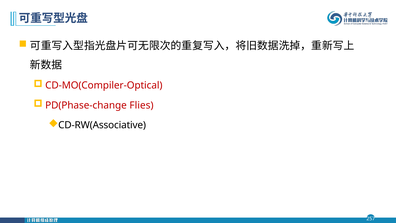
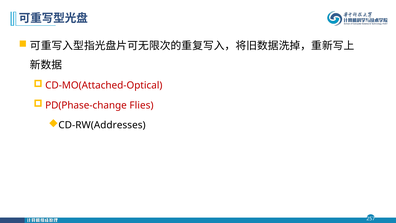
CD-MO(Compiler-Optical: CD-MO(Compiler-Optical -> CD-MO(Attached-Optical (104, 85)
CD-RW(Associative: CD-RW(Associative -> CD-RW(Addresses (102, 125)
